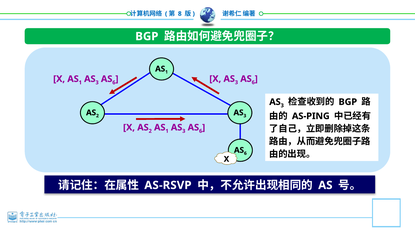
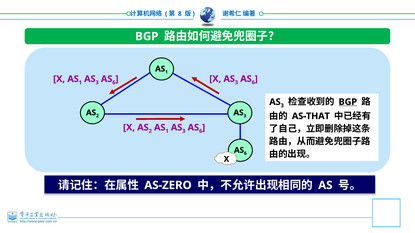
BGP underline: none -> present (348, 102)
AS-PING: AS-PING -> AS-THAT (311, 116)
AS-RSVP: AS-RSVP -> AS-ZERO (168, 186)
